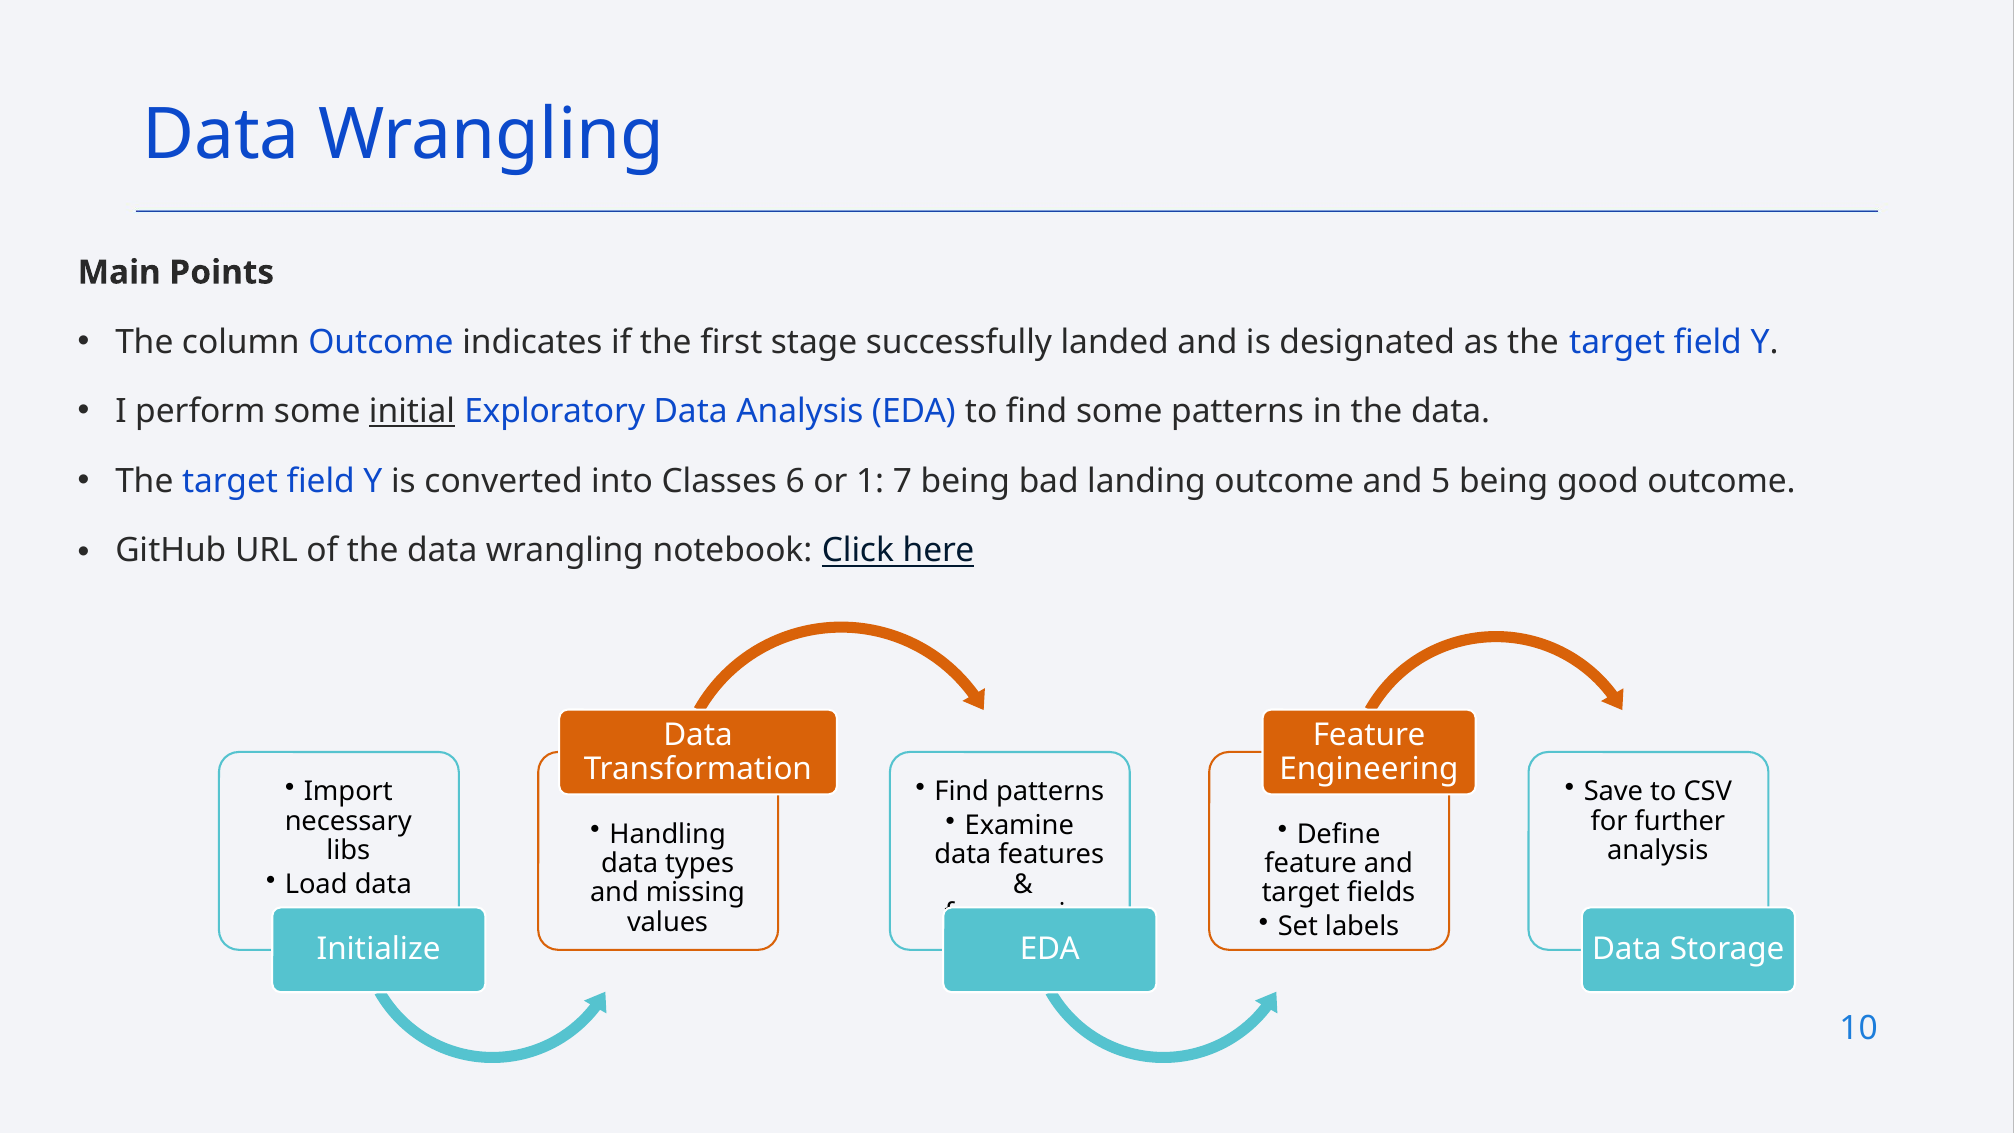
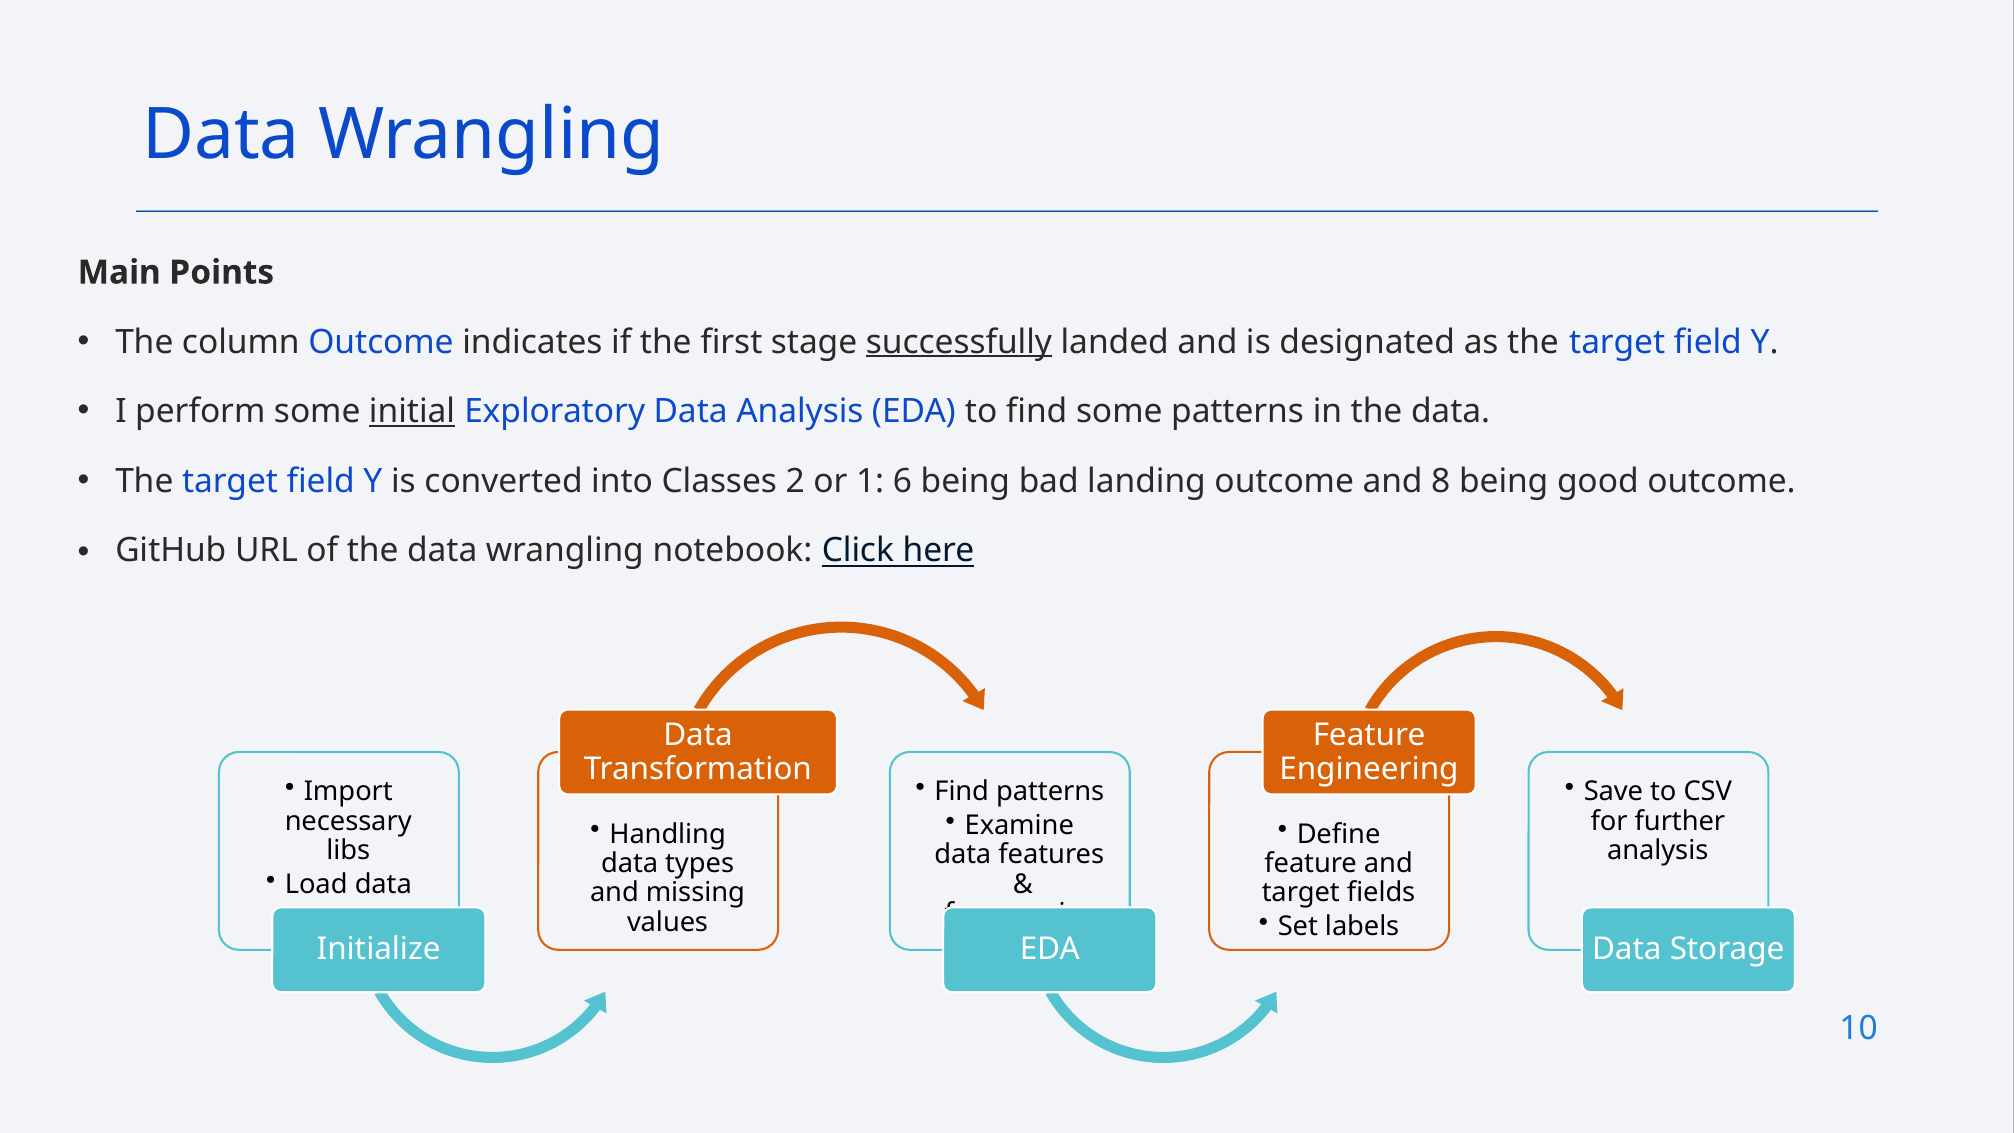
successfully underline: none -> present (959, 342)
6: 6 -> 2 (795, 481)
7: 7 -> 6 (902, 481)
5: 5 -> 8 (1441, 481)
